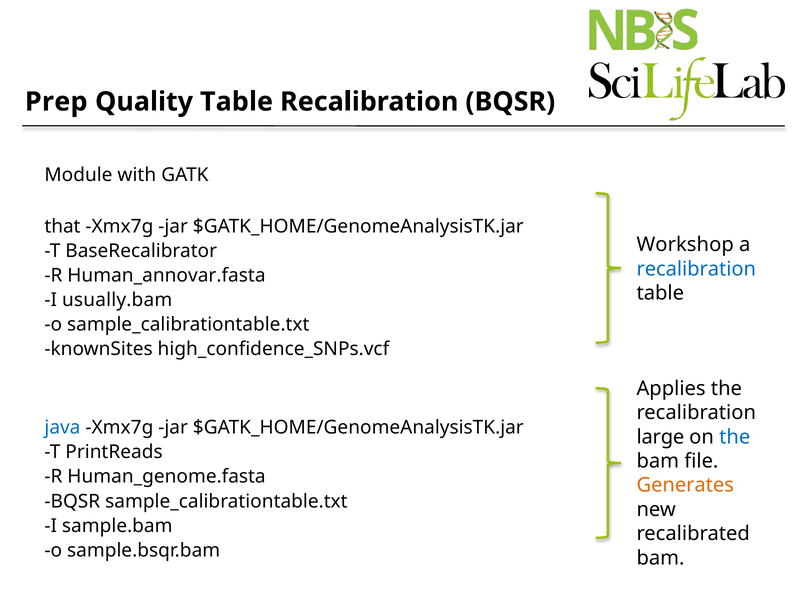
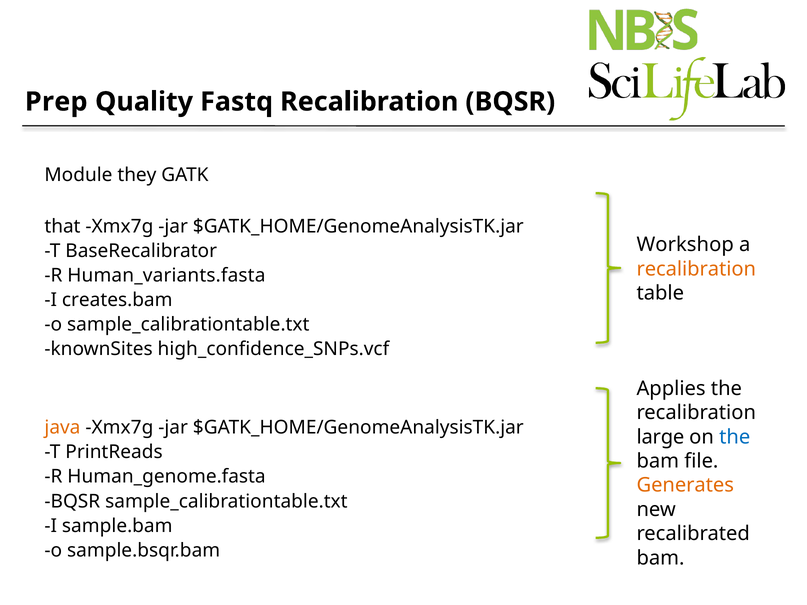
Quality Table: Table -> Fastq (237, 102)
with: with -> they (137, 175)
recalibration colour: blue -> orange (696, 269)
Human_annovar.fasta: Human_annovar.fasta -> Human_variants.fasta (166, 276)
usually.bam: usually.bam -> creates.bam (117, 300)
java colour: blue -> orange (62, 428)
